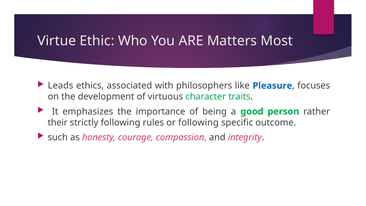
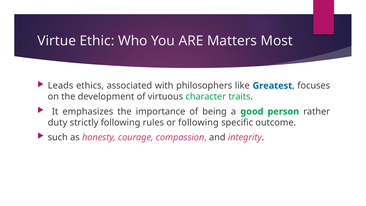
Pleasure: Pleasure -> Greatest (272, 86)
their: their -> duty (58, 122)
